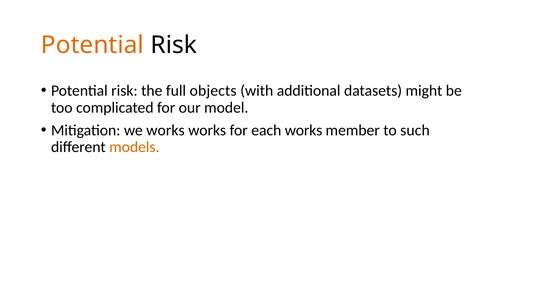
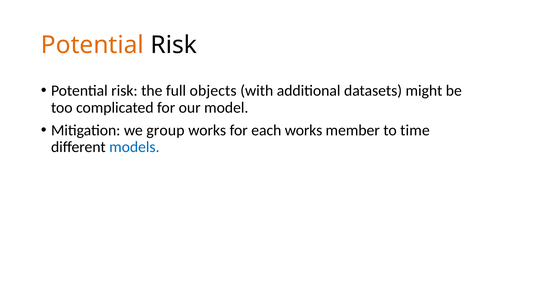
we works: works -> group (165, 130)
such: such -> time (415, 130)
models colour: orange -> blue (134, 147)
